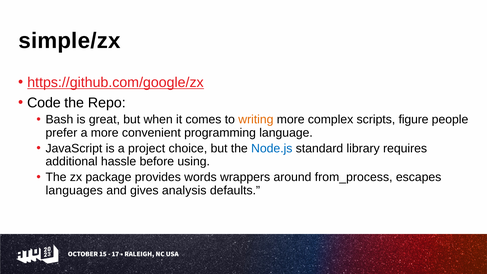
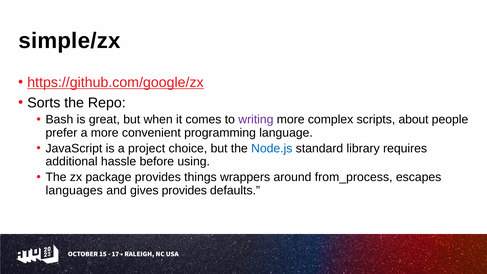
Code: Code -> Sorts (44, 103)
writing colour: orange -> purple (256, 120)
figure: figure -> about (414, 120)
words: words -> things (200, 177)
gives analysis: analysis -> provides (184, 190)
